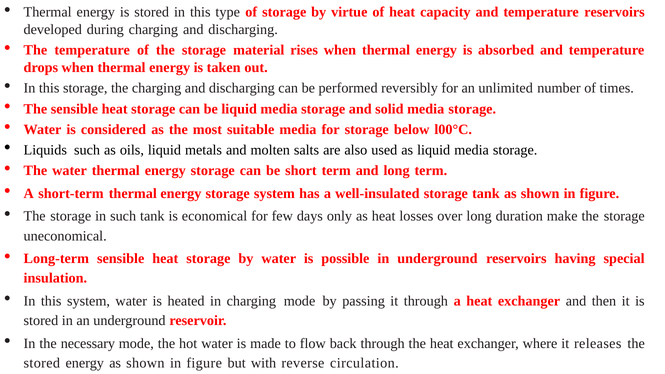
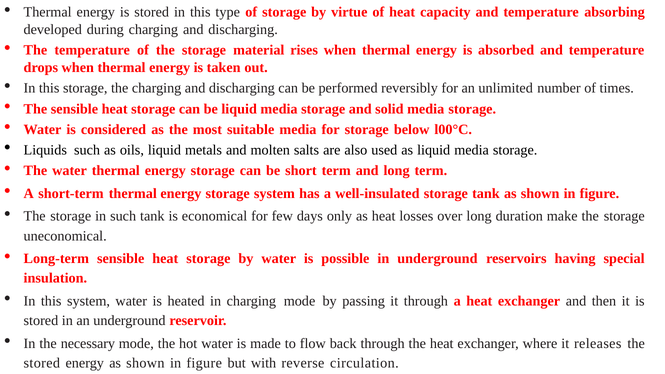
temperature reservoirs: reservoirs -> absorbing (615, 12)
